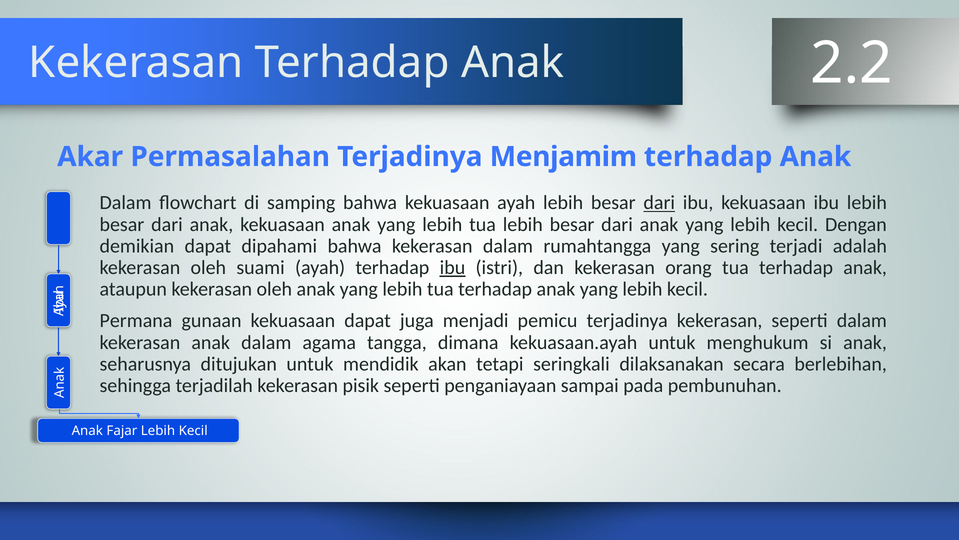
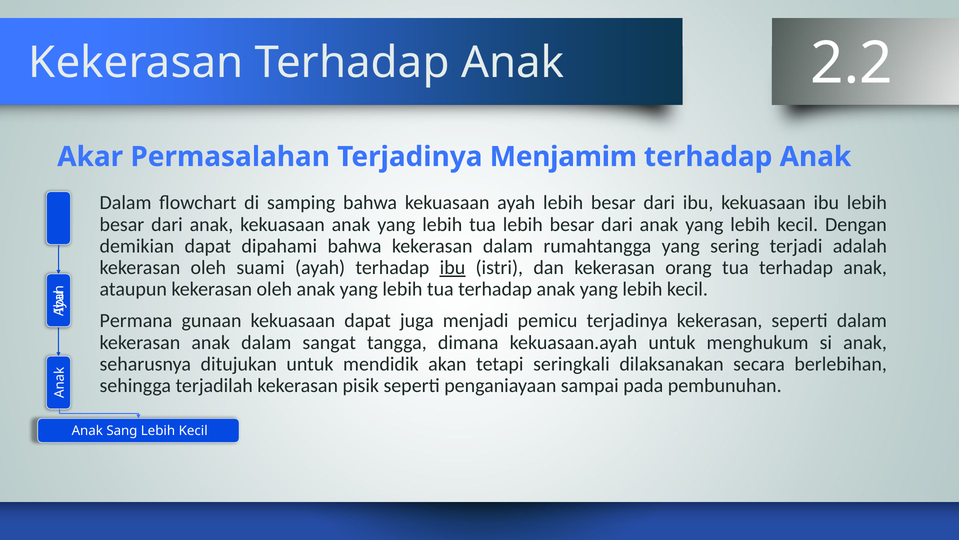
dari underline: present -> none (659, 203)
agama: agama -> sangat (329, 342)
Fajar: Fajar -> Sang (122, 430)
